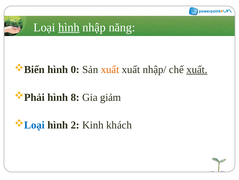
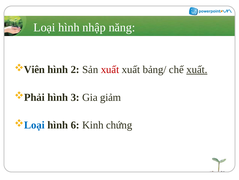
hình underline: present -> none (69, 27)
Biển: Biển -> Viên (34, 69)
0: 0 -> 2 (75, 69)
xuất colour: orange -> red (110, 69)
nhập/: nhập/ -> bảng/ (155, 69)
8: 8 -> 3 (75, 97)
2: 2 -> 6 (75, 125)
khách: khách -> chứng (119, 125)
